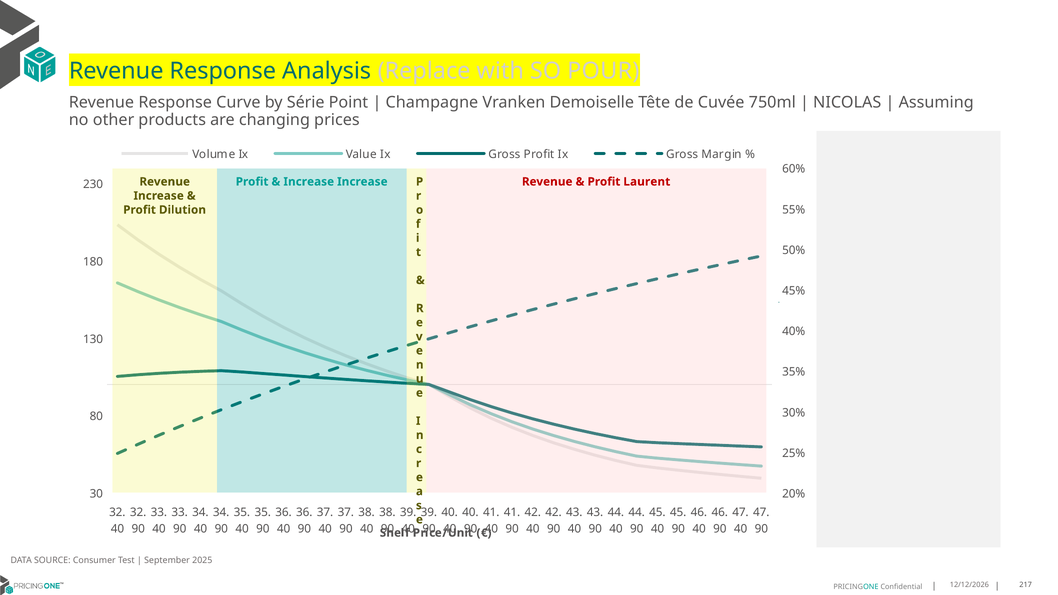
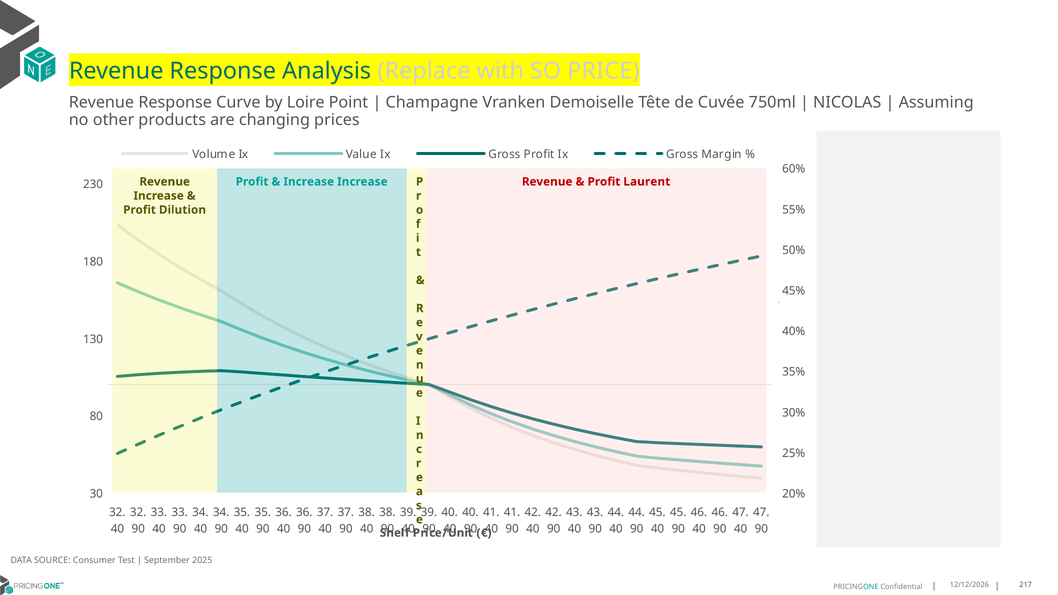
POUR: POUR -> PRICE (603, 71)
Série: Série -> Loire (306, 102)
